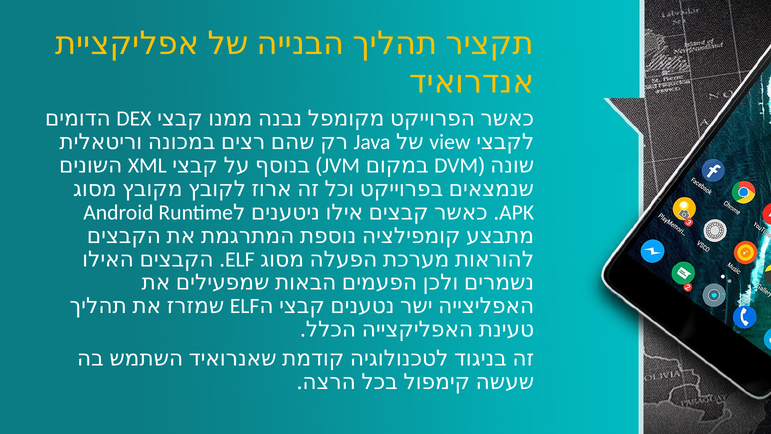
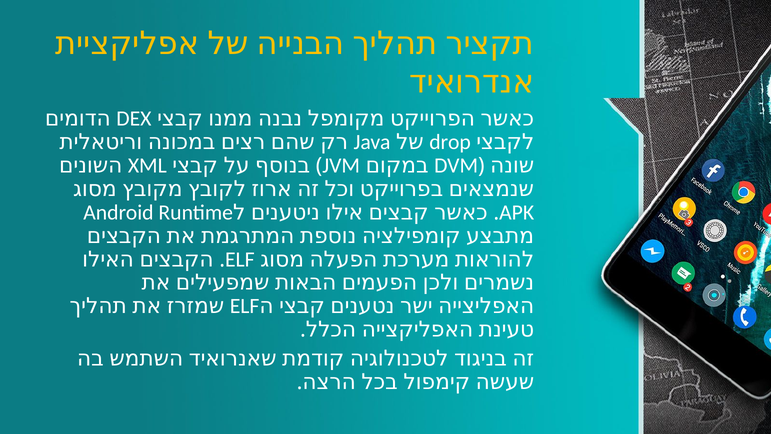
view: view -> drop (450, 142)
